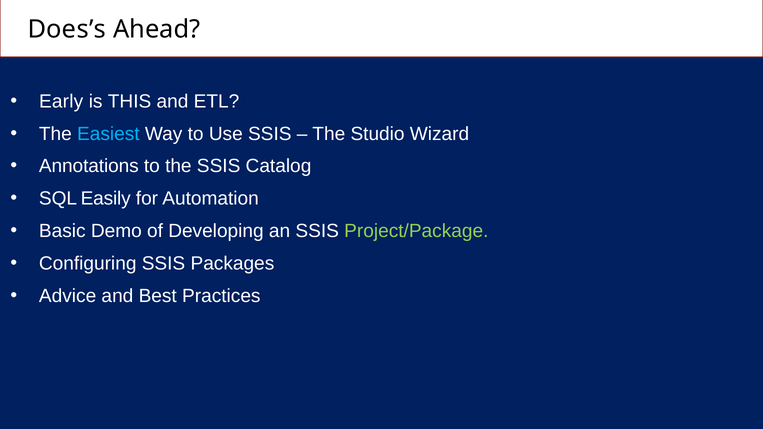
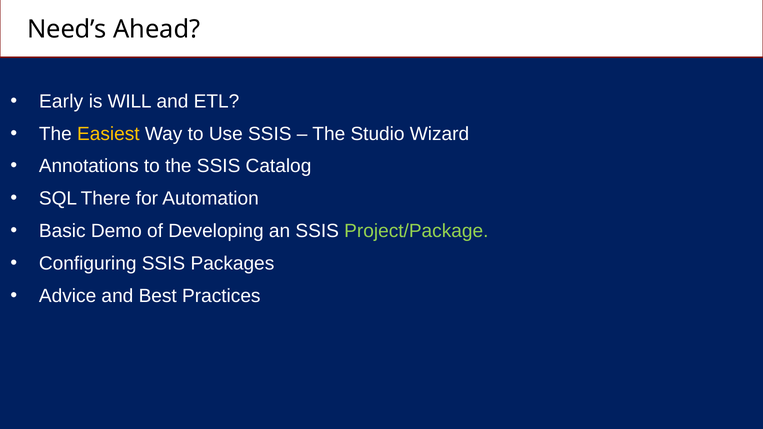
Does’s: Does’s -> Need’s (67, 29)
THIS: THIS -> WILL (130, 101)
Easiest colour: light blue -> yellow (108, 134)
Easily: Easily -> There (106, 199)
